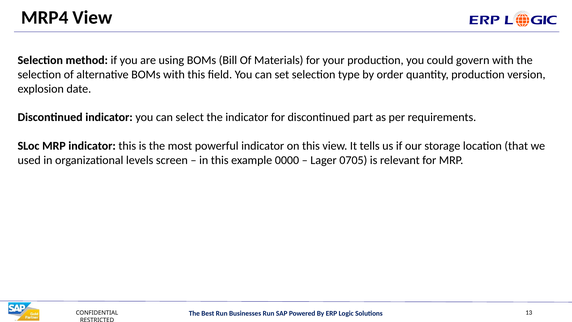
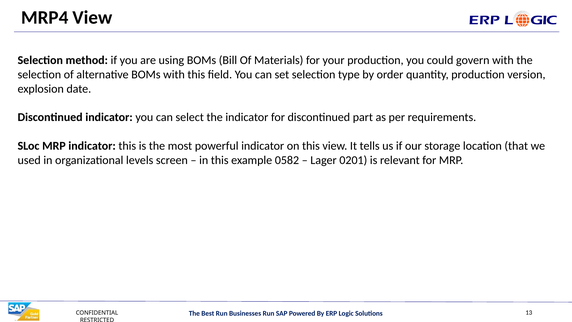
0000: 0000 -> 0582 (287, 160)
0705: 0705 -> 0201 (353, 160)
